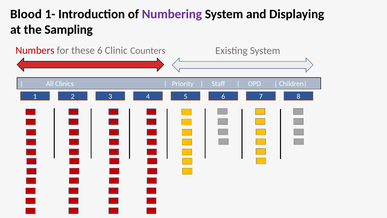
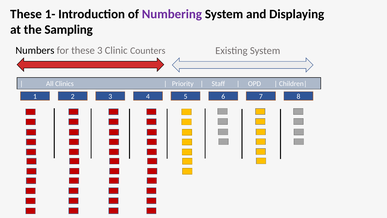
Blood: Blood -> These (26, 14)
Numbers colour: red -> black (35, 50)
these 6: 6 -> 3 (100, 50)
